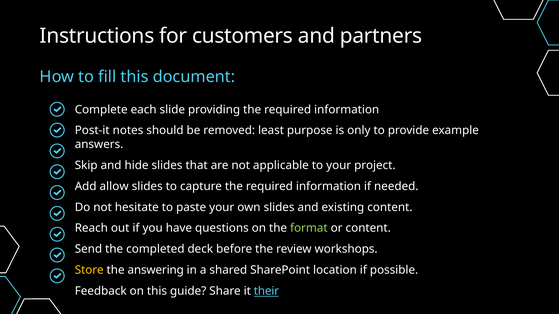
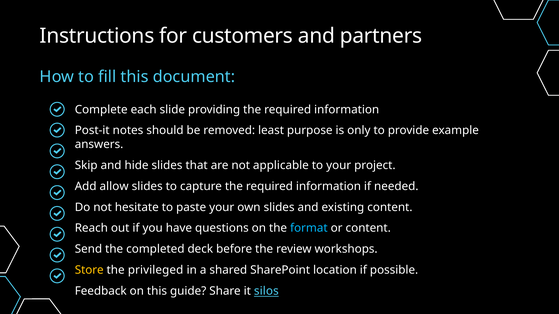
format colour: light green -> light blue (309, 228)
answering: answering -> privileged (156, 270)
their: their -> silos (266, 291)
